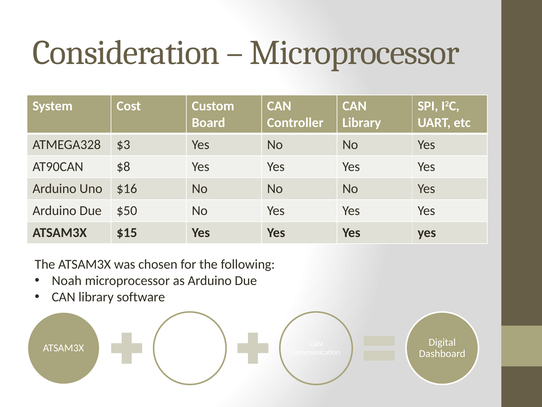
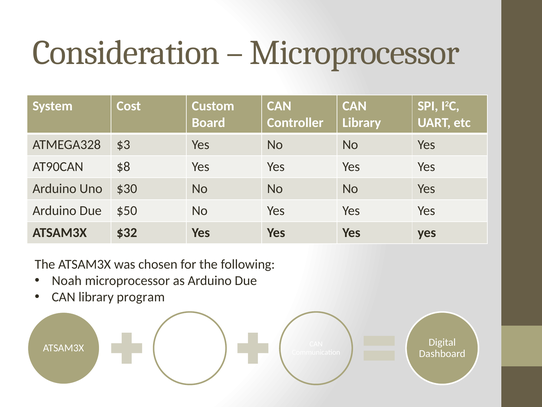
$16: $16 -> $30 (127, 188)
$15: $15 -> $32 (127, 232)
software: software -> program (141, 297)
